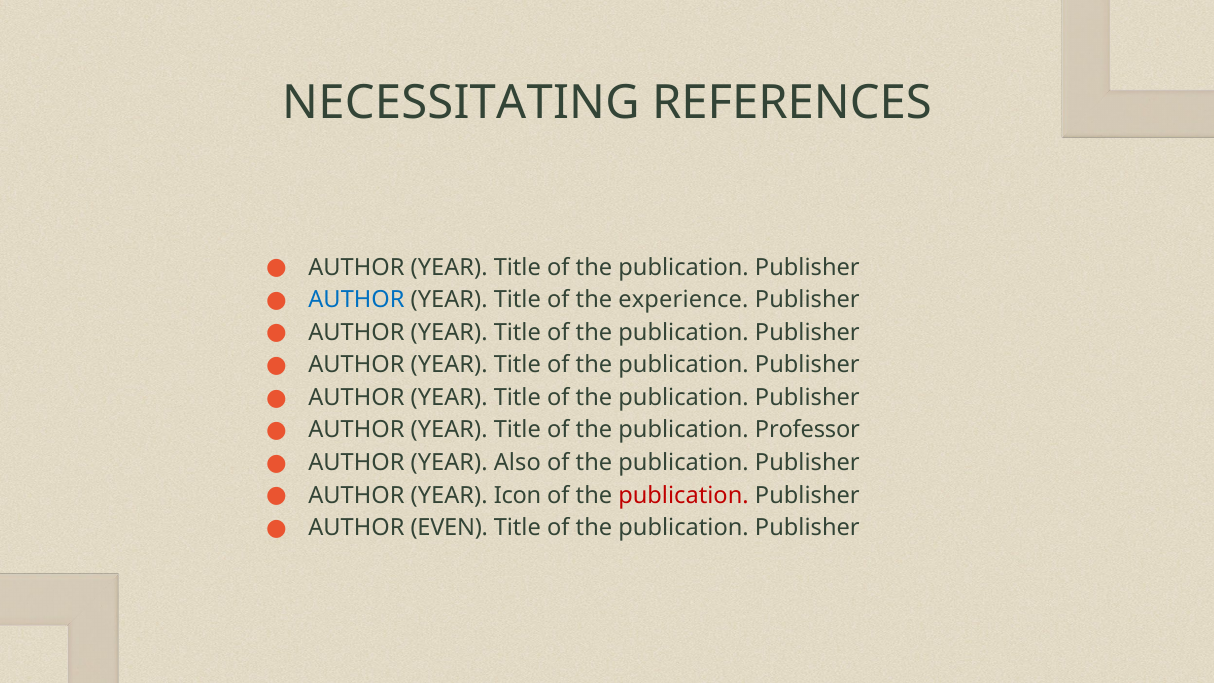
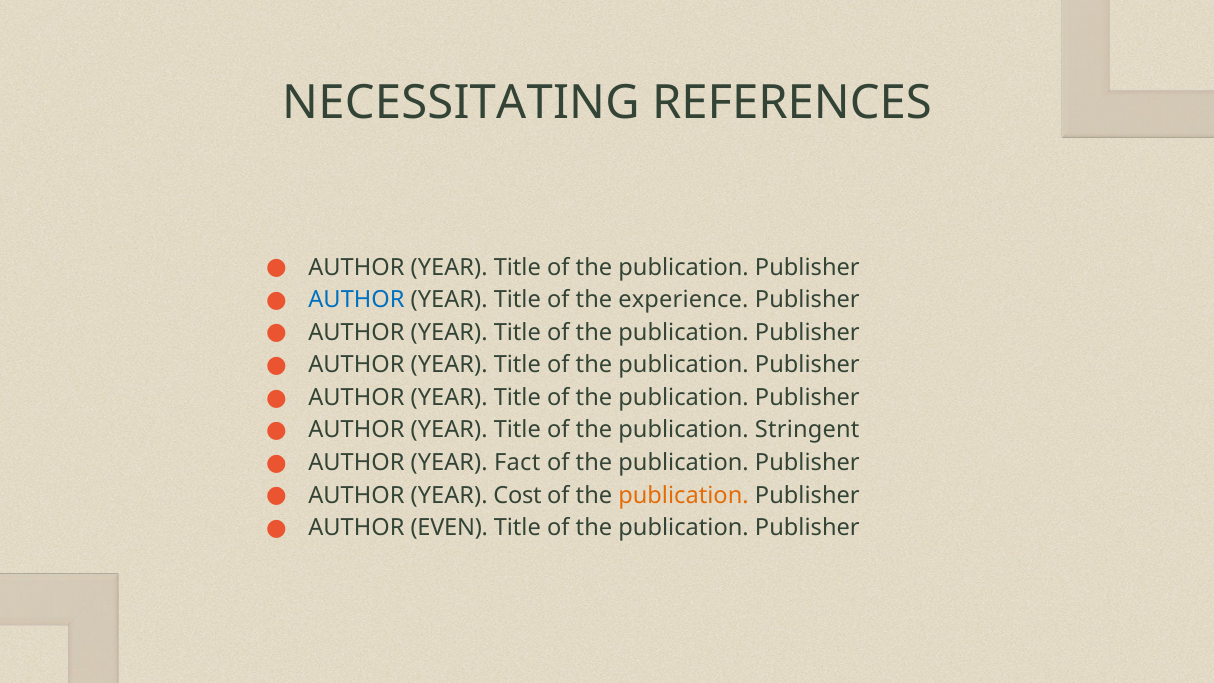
Professor: Professor -> Stringent (807, 430)
Also: Also -> Fact (517, 463)
Icon: Icon -> Cost (518, 495)
publication colour: red -> orange (684, 495)
